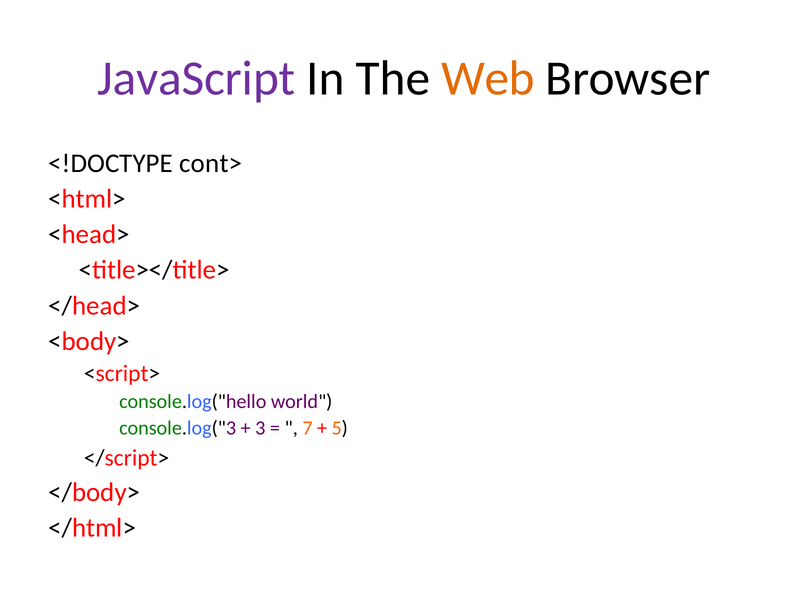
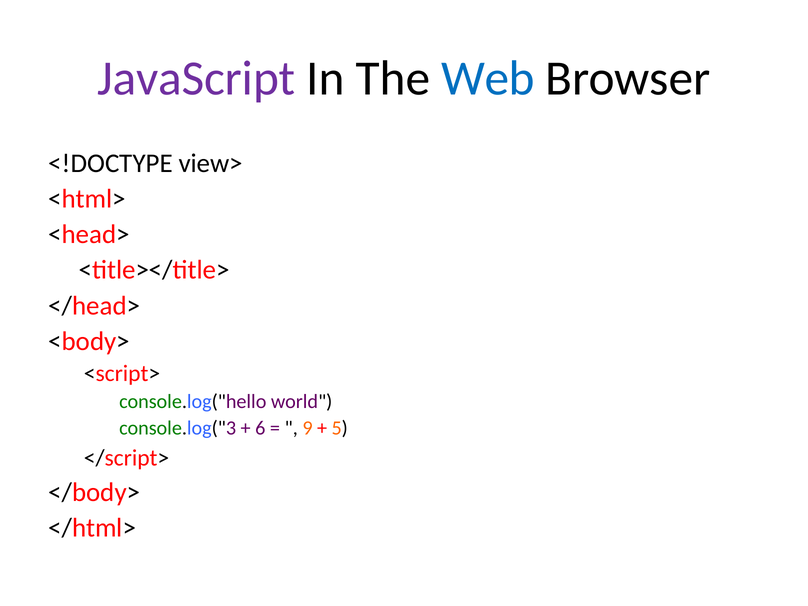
Web colour: orange -> blue (488, 78)
cont>: cont> -> view> (211, 163)
3: 3 -> 6 (260, 428)
7: 7 -> 9 (308, 428)
